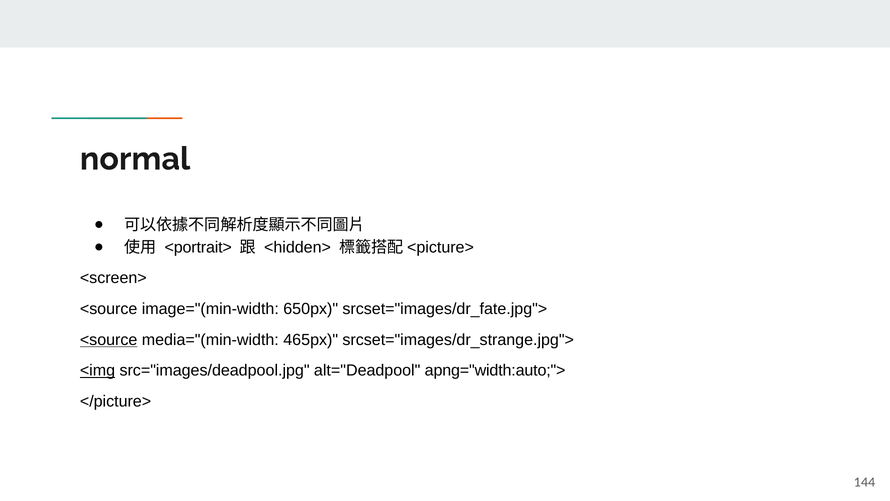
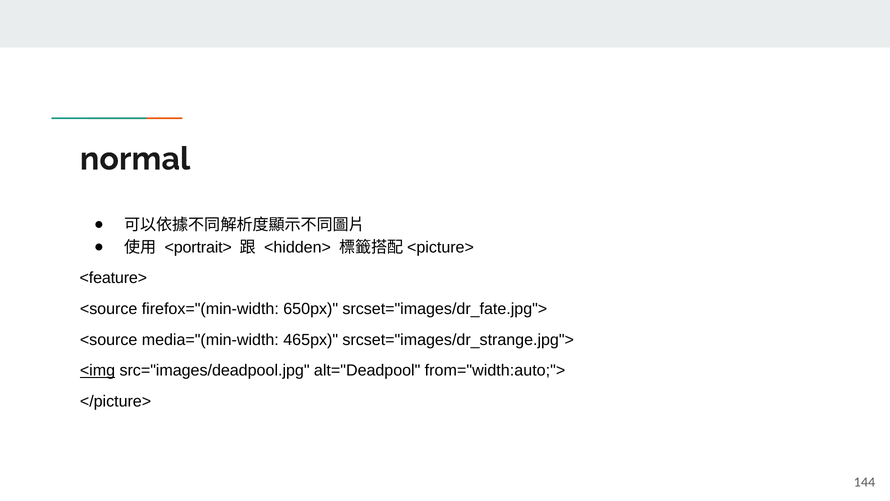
<screen>: <screen> -> <feature> (113, 278)
image="(min-width: image="(min-width -> firefox="(min-width (210, 309)
<source underline: present -> none (109, 340)
apng="width:auto;">: apng="width:auto;"> -> from="width:auto;"> (495, 370)
